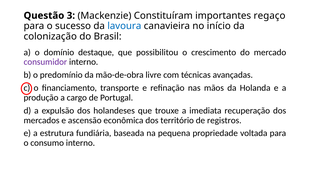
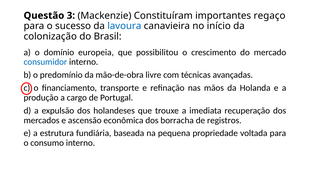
destaque: destaque -> europeia (96, 52)
consumidor colour: purple -> blue (45, 62)
território: território -> borracha (177, 121)
